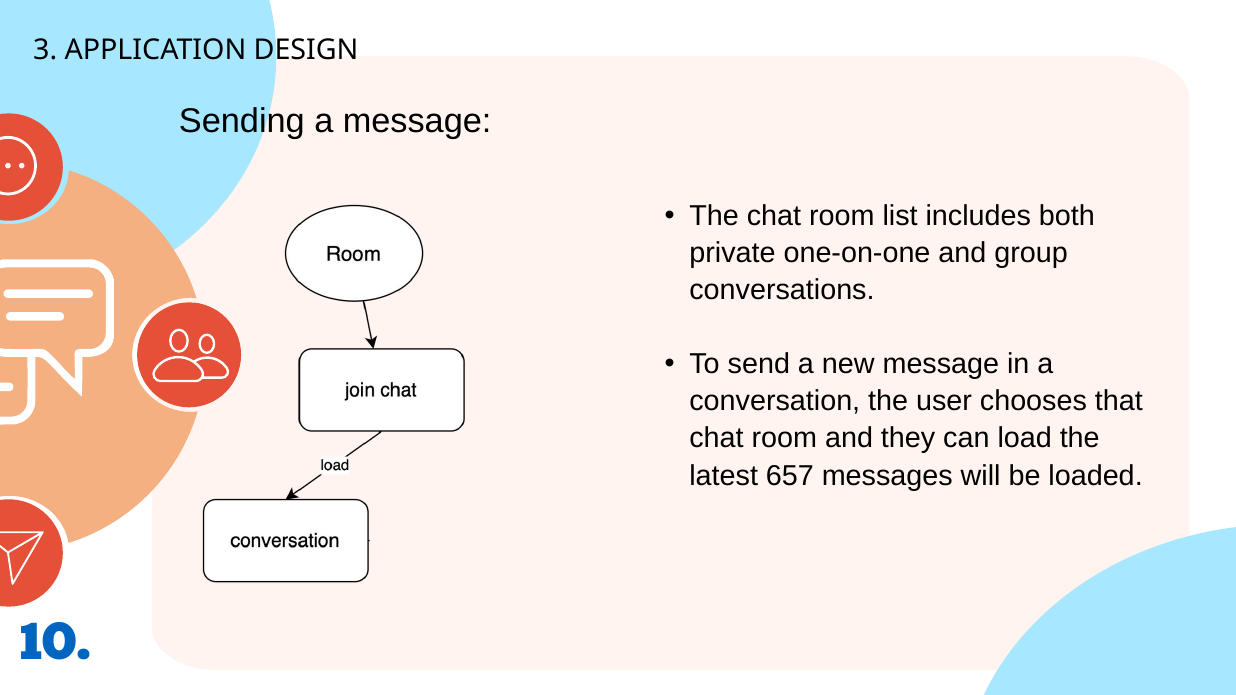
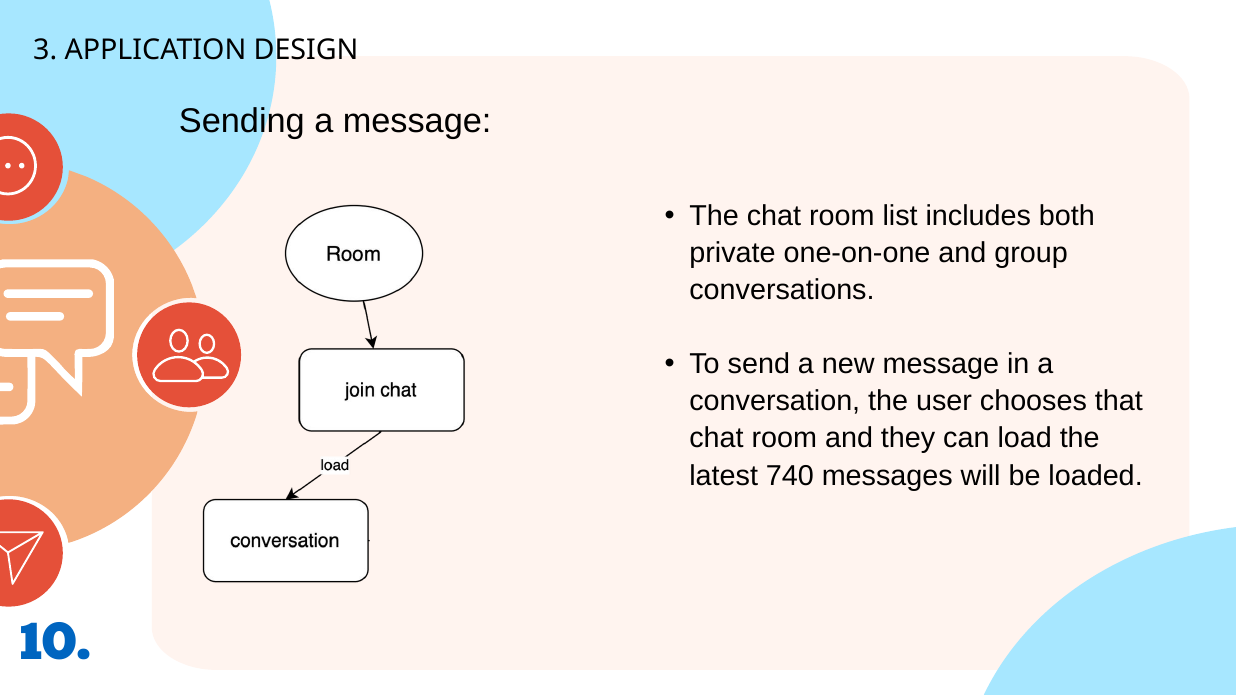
657: 657 -> 740 (790, 476)
